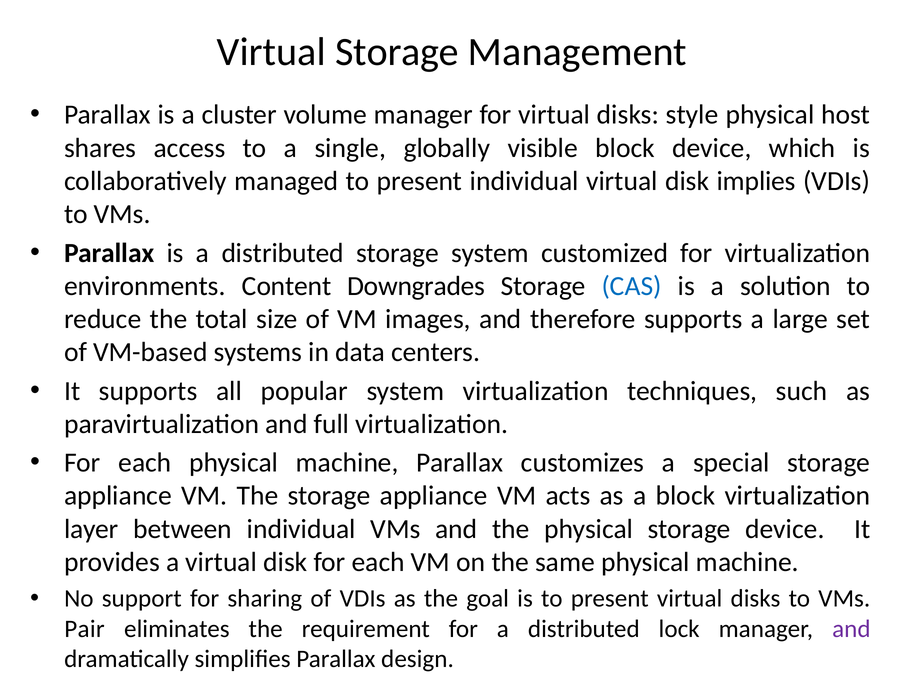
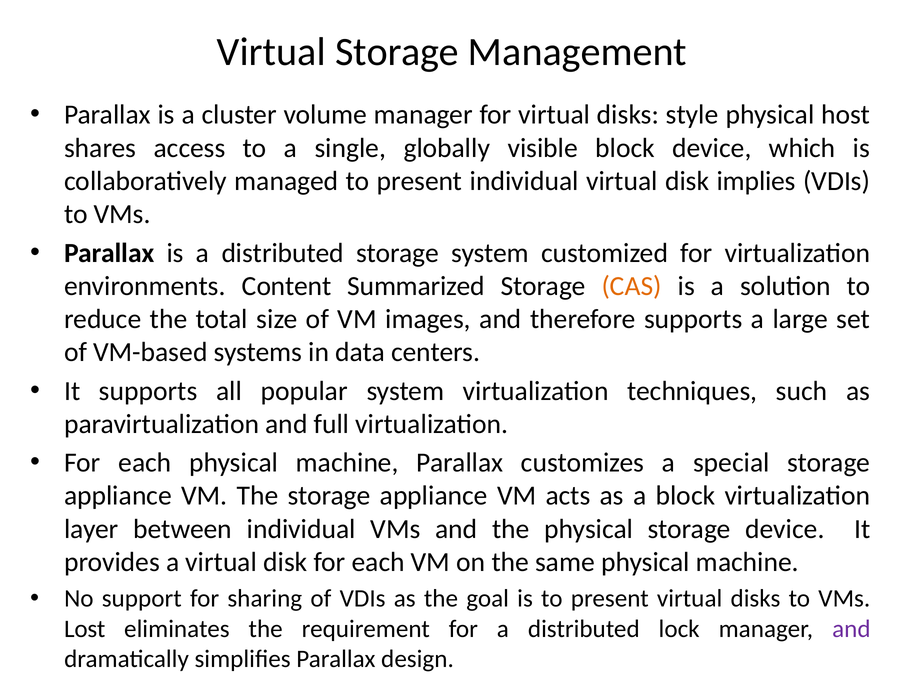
Downgrades: Downgrades -> Summarized (416, 286)
CAS colour: blue -> orange (632, 286)
Pair: Pair -> Lost (85, 629)
